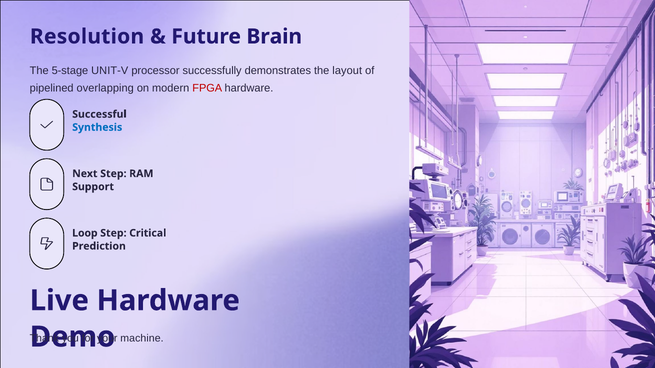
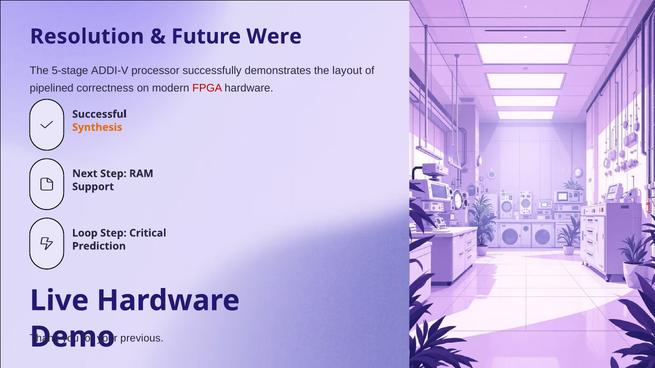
Brain: Brain -> Were (274, 37)
UNIT-V: UNIT-V -> ADDI-V (110, 71)
overlapping: overlapping -> correctness (105, 88)
Synthesis colour: blue -> orange (97, 127)
machine: machine -> previous (142, 339)
